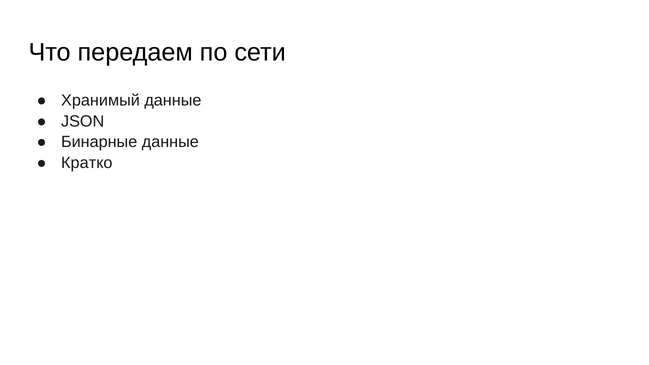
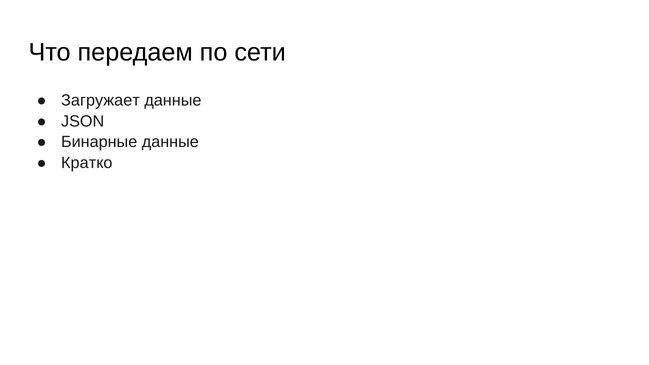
Хранимый: Хранимый -> Загружает (100, 100)
